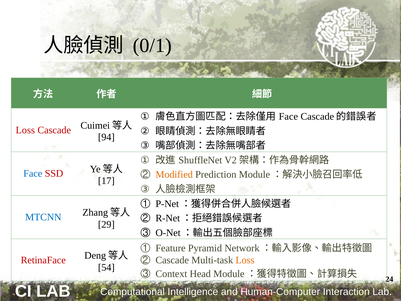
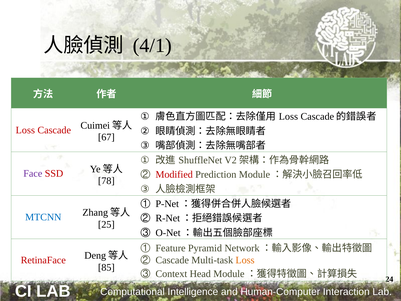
0/1: 0/1 -> 4/1 (152, 45)
Face: Face -> Loss (288, 116)
94: 94 -> 67 (106, 137)
Face colour: blue -> purple (33, 174)
Modified colour: orange -> red (174, 174)
17: 17 -> 78 (106, 181)
29: 29 -> 25 (106, 224)
54: 54 -> 85 (106, 267)
